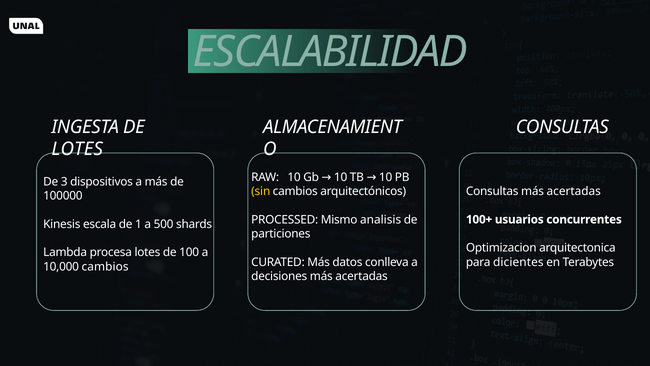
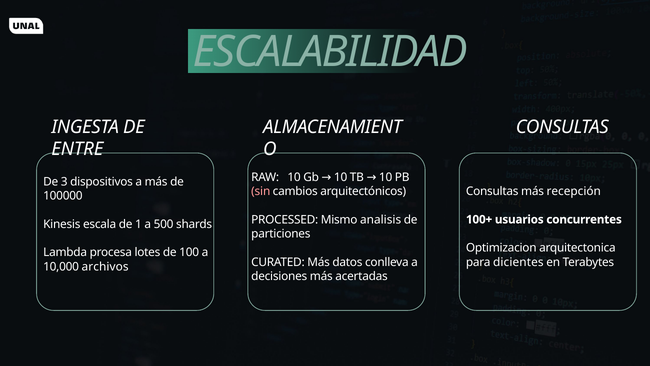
LOTES: LOTES -> ENTRE (77, 149)
Consultas más acertadas: acertadas -> recepción (574, 191)
sin colour: yellow -> pink (261, 191)
10,000 cambios: cambios -> archivos (105, 267)
